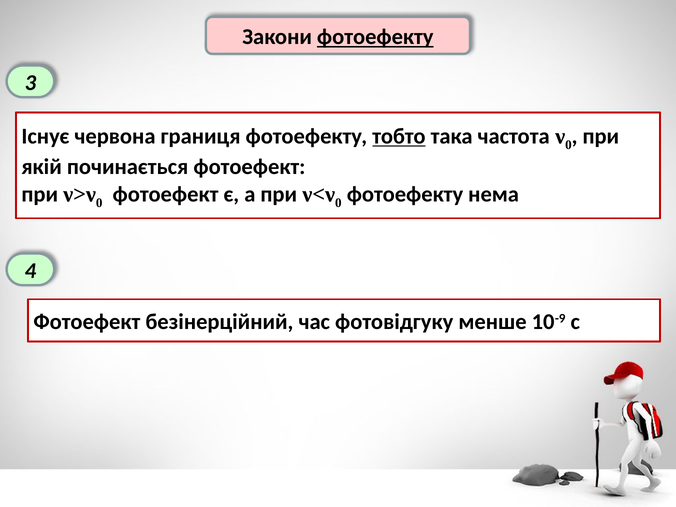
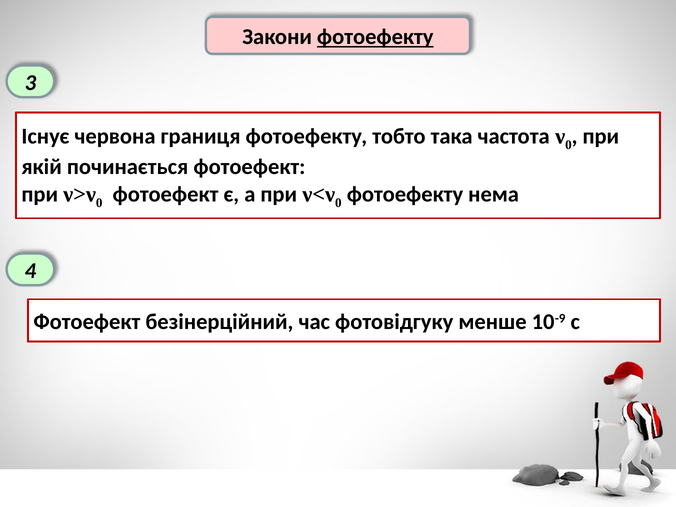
тобто underline: present -> none (399, 136)
